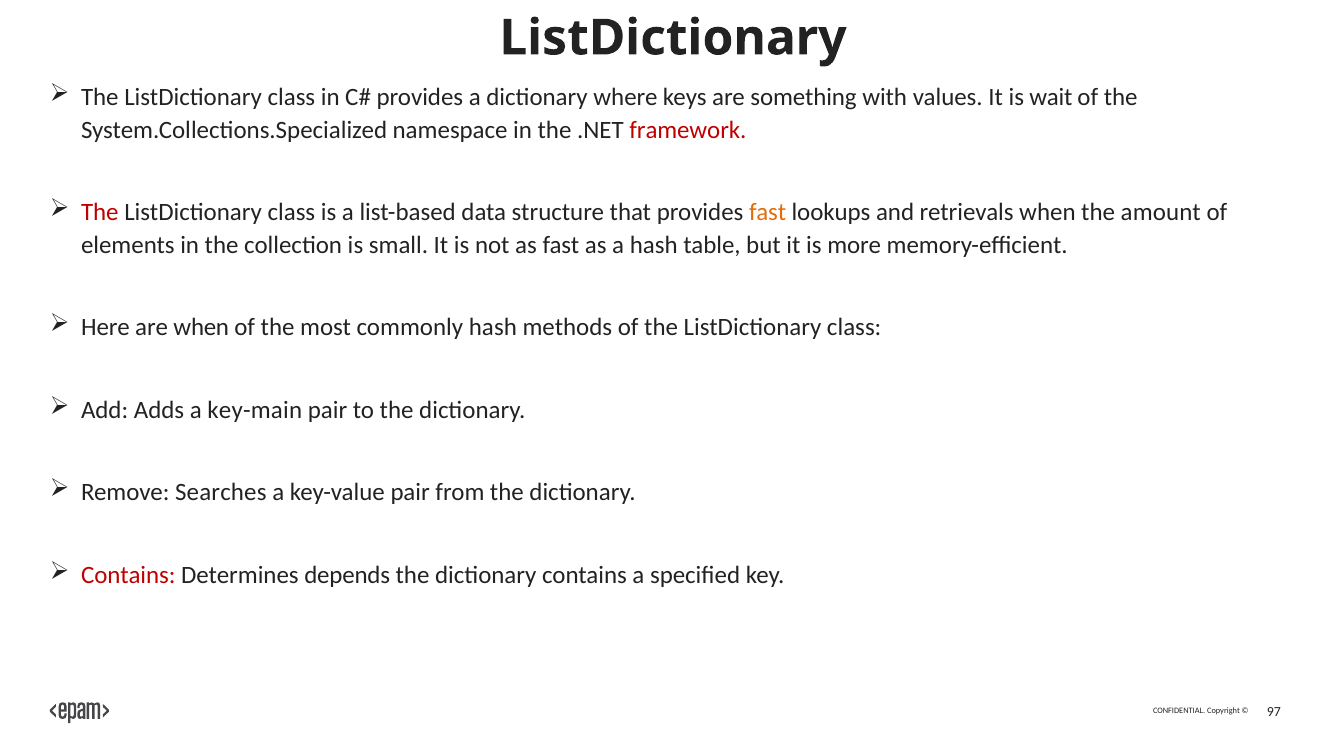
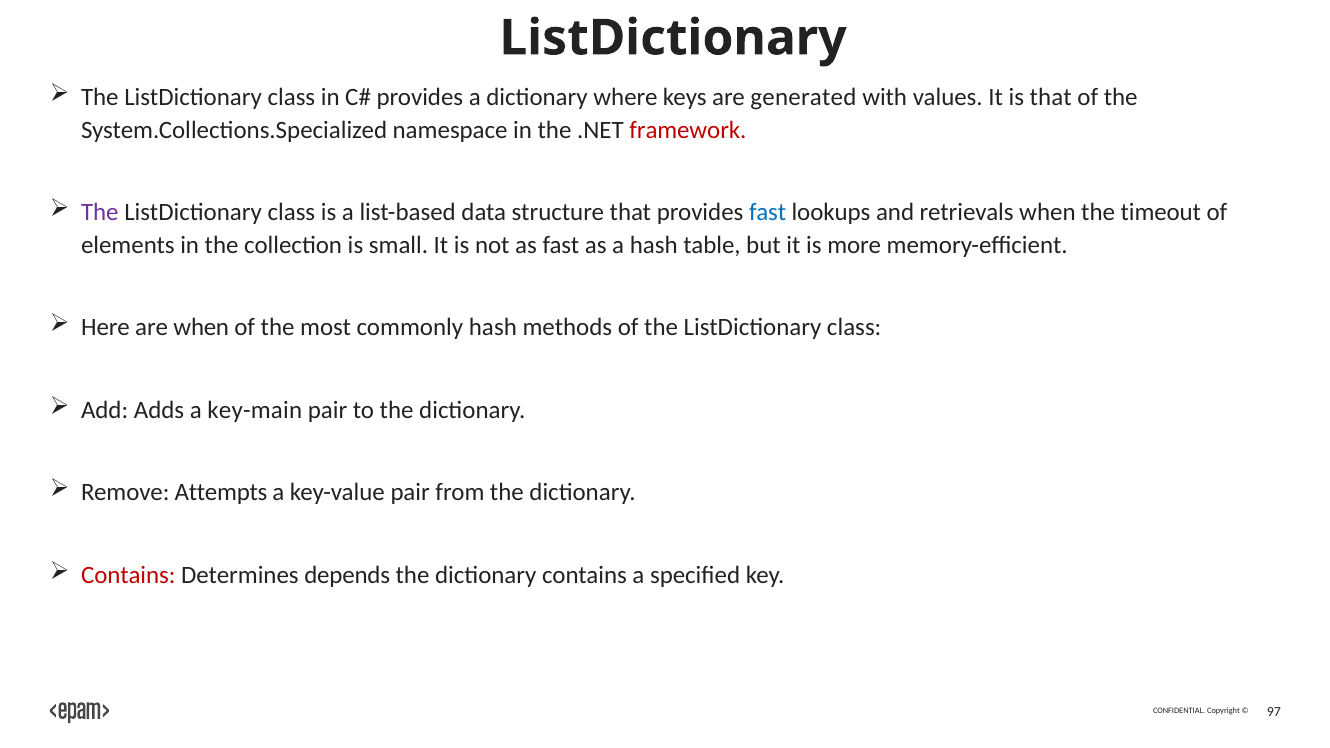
something: something -> generated (803, 97)
is wait: wait -> that (1051, 97)
The colour: red -> purple (100, 212)
fast colour: orange -> blue (768, 212)
amount: amount -> timeout (1161, 212)
Searches: Searches -> Attempts (221, 493)
